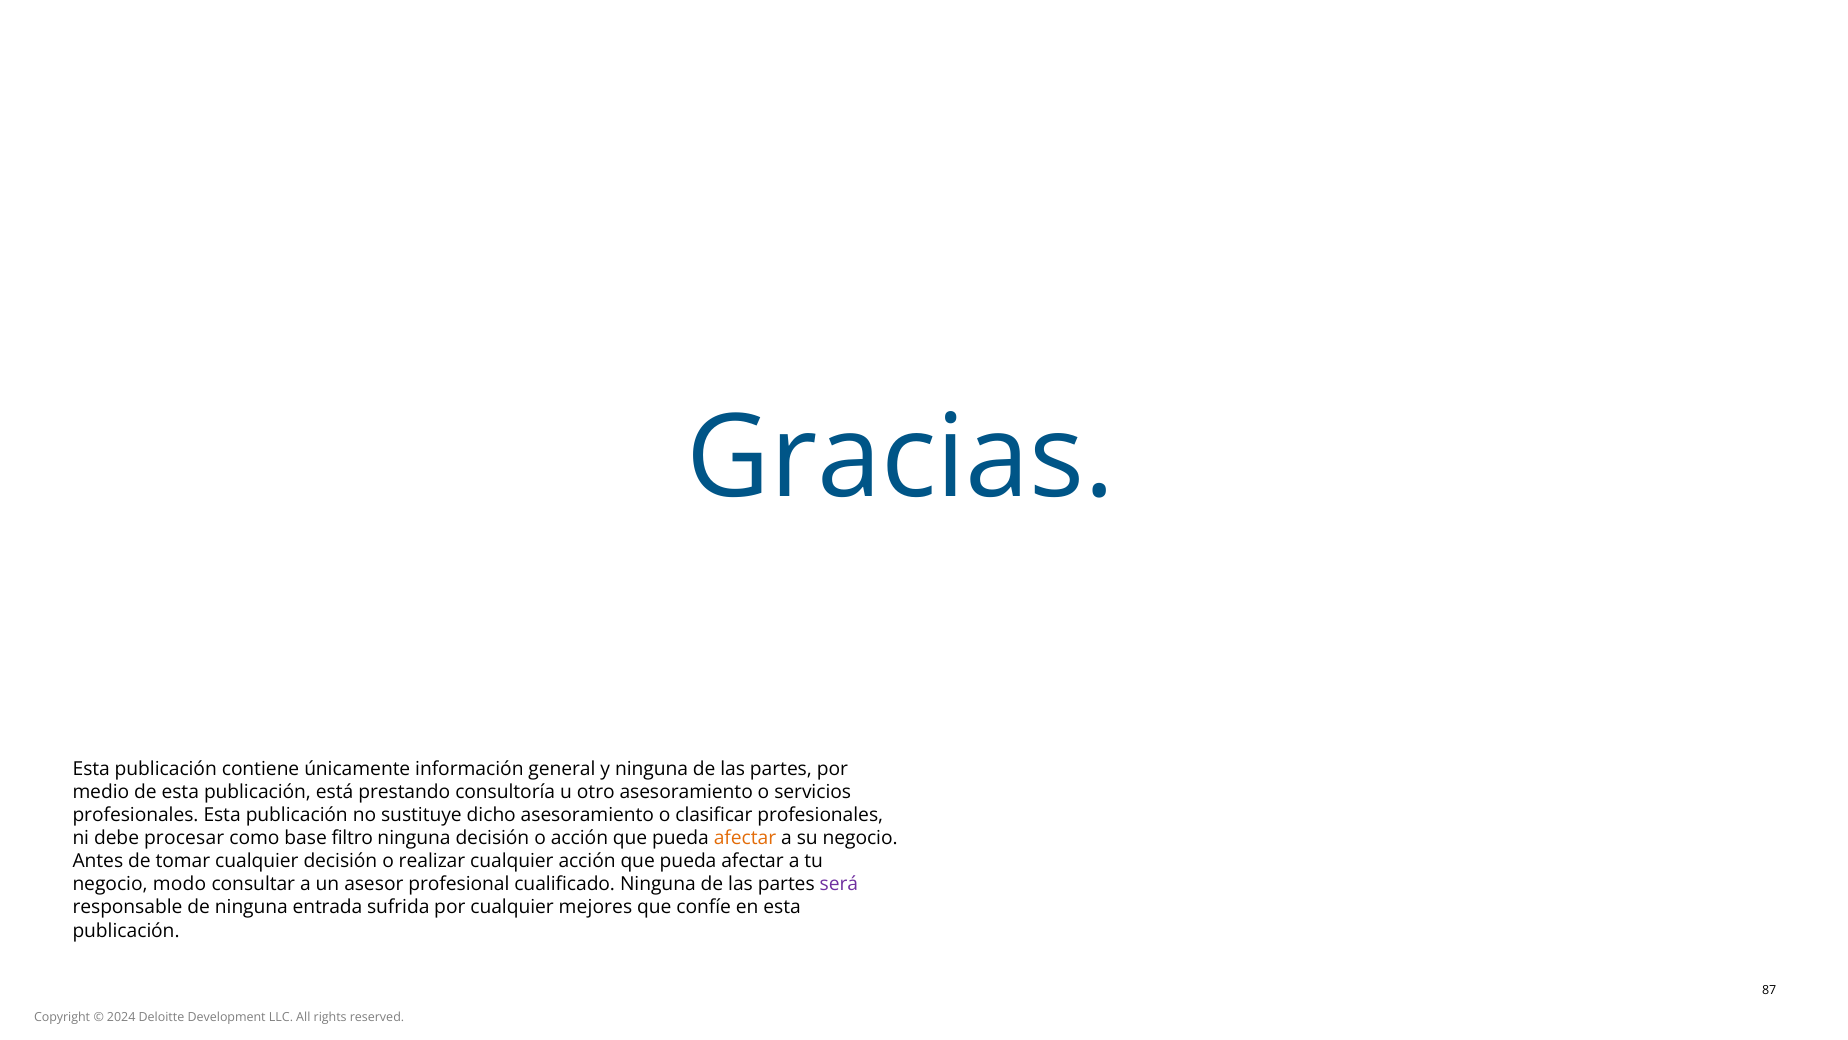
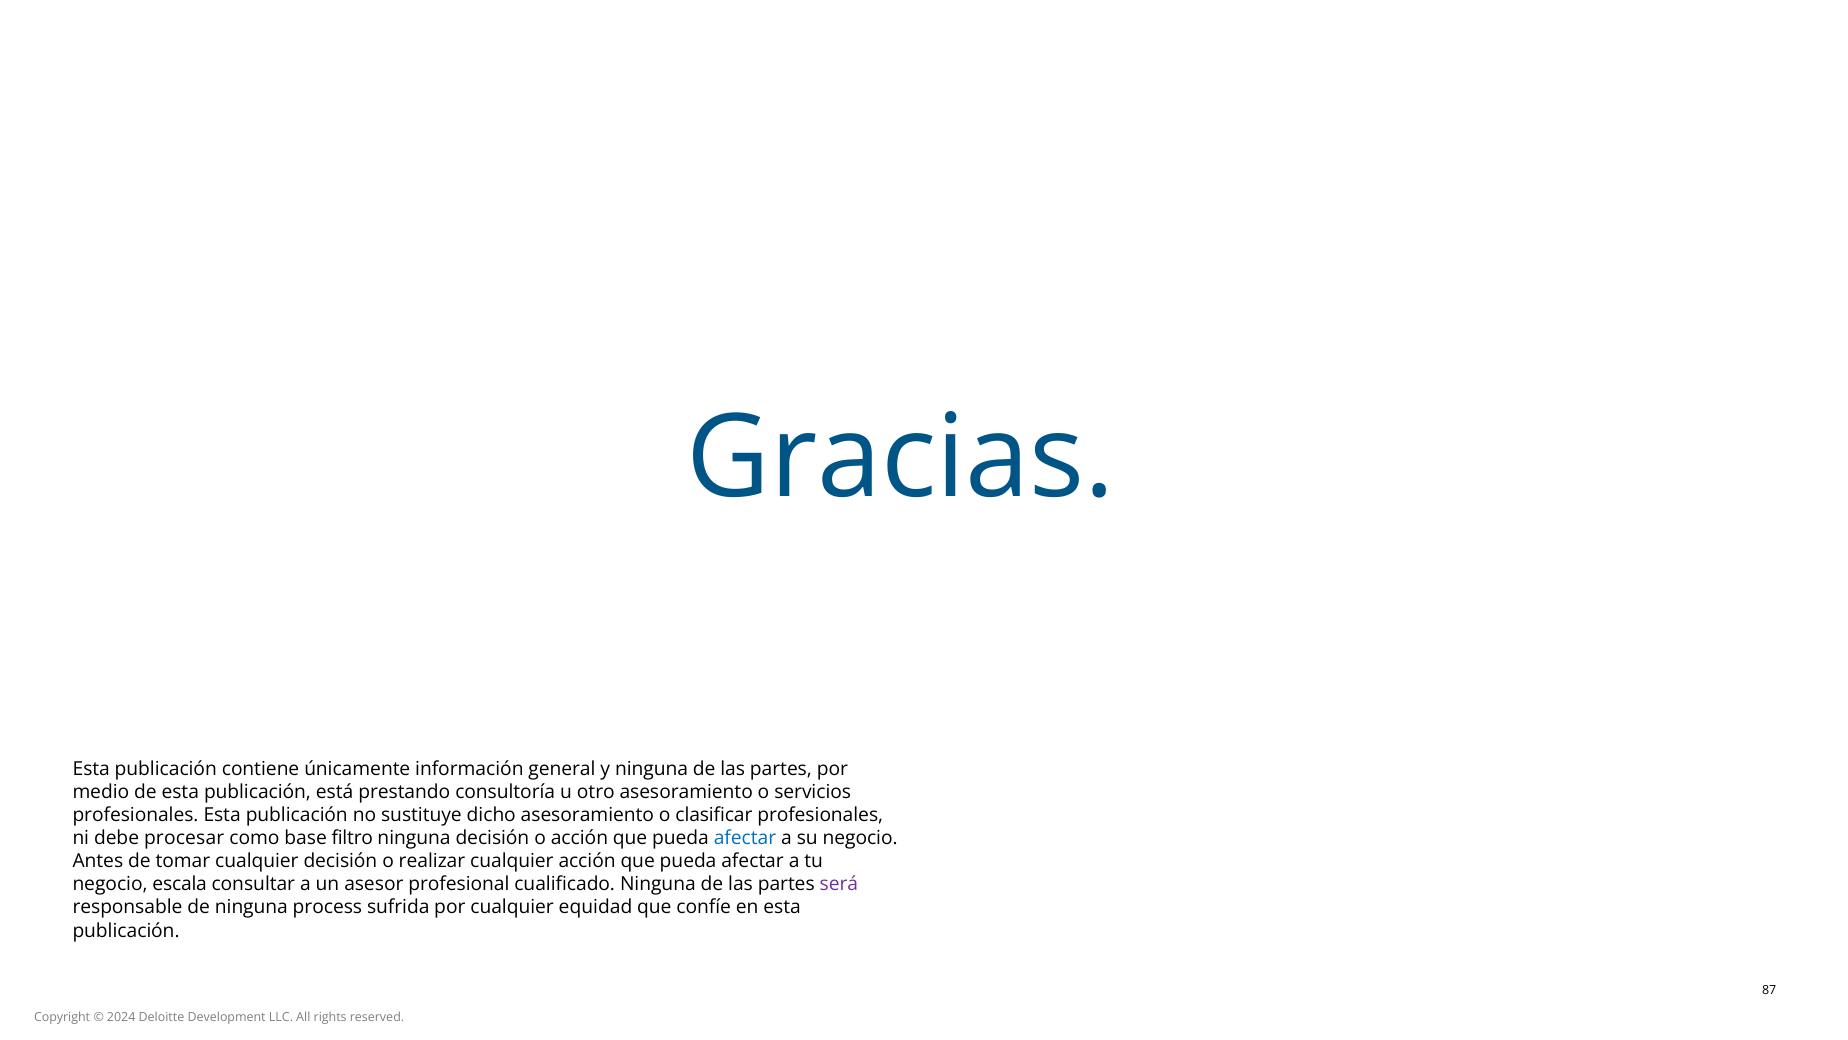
afectar colour: orange -> blue (745, 838)
modo: modo -> escala (180, 884)
entrada: entrada -> process (327, 907)
mejores: mejores -> equidad (596, 907)
